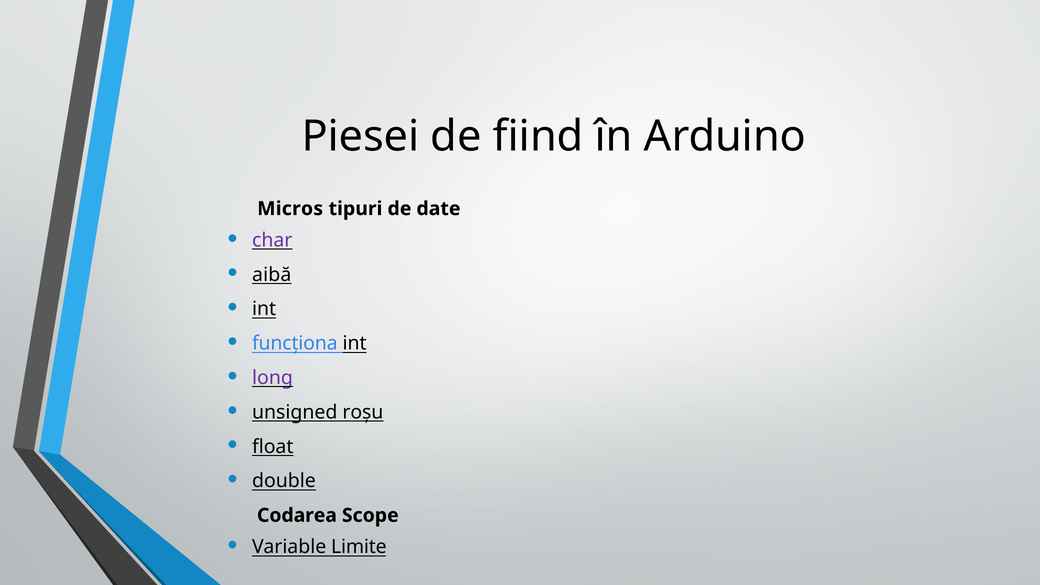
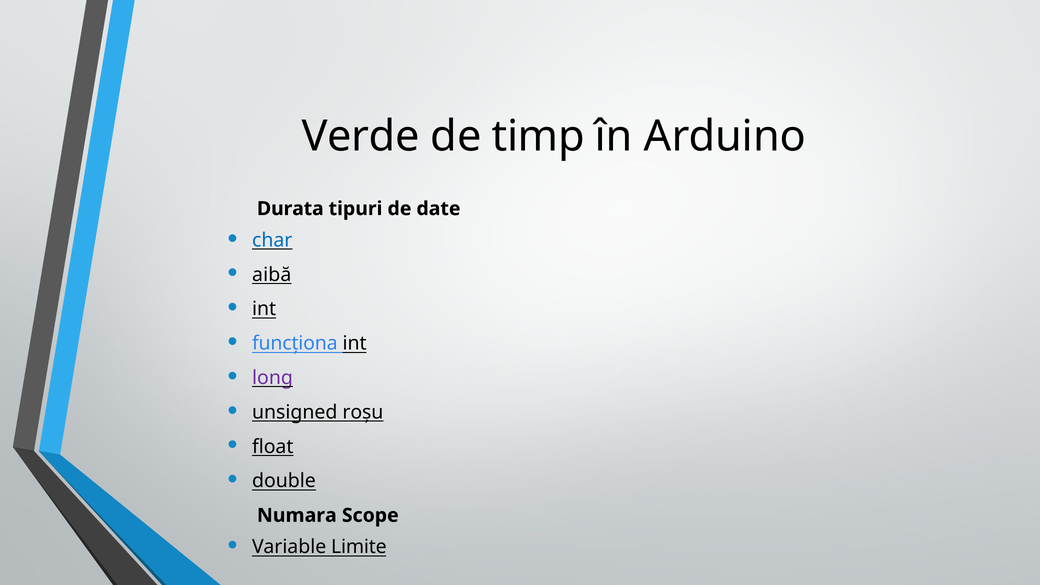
Piesei: Piesei -> Verde (361, 136)
fiind: fiind -> timp (538, 136)
Micros: Micros -> Durata (290, 209)
char colour: purple -> blue (272, 240)
Codarea: Codarea -> Numara (297, 515)
